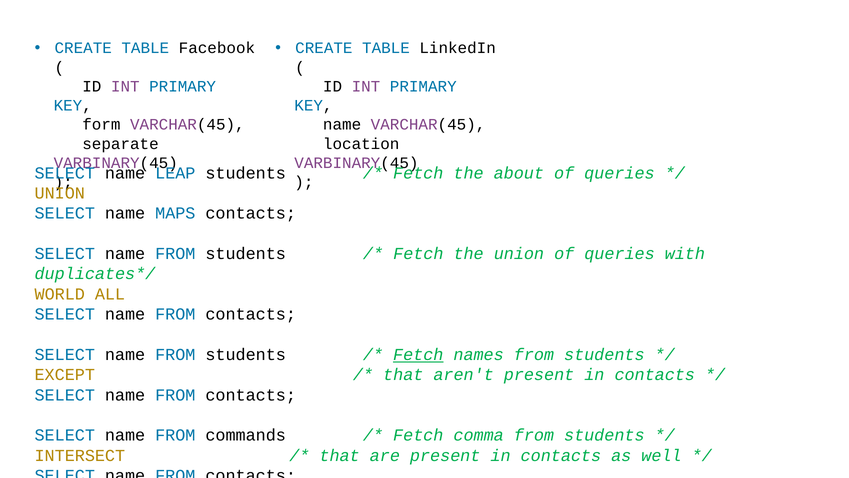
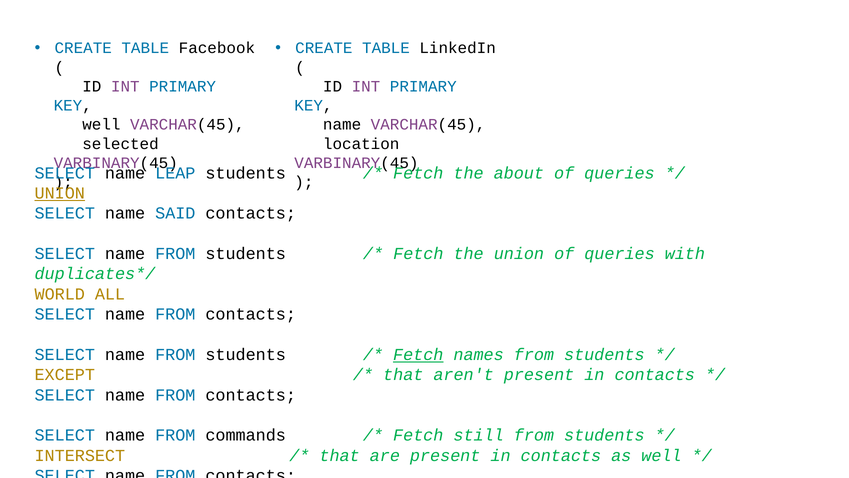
form: form -> well (101, 125)
separate: separate -> selected (121, 144)
UNION underline: none -> present (60, 193)
MAPS: MAPS -> SAID (175, 213)
comma: comma -> still (479, 435)
